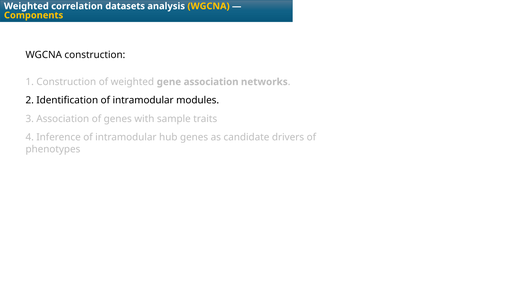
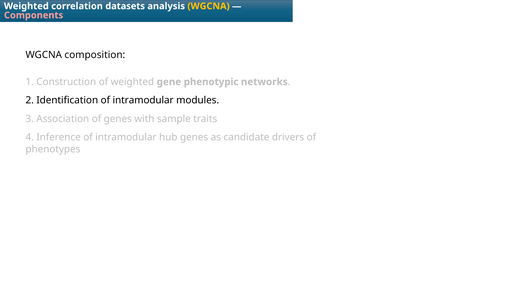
Components colour: yellow -> pink (34, 15)
WGCNA construction: construction -> composition (95, 55)
gene association: association -> phenotypic (211, 82)
